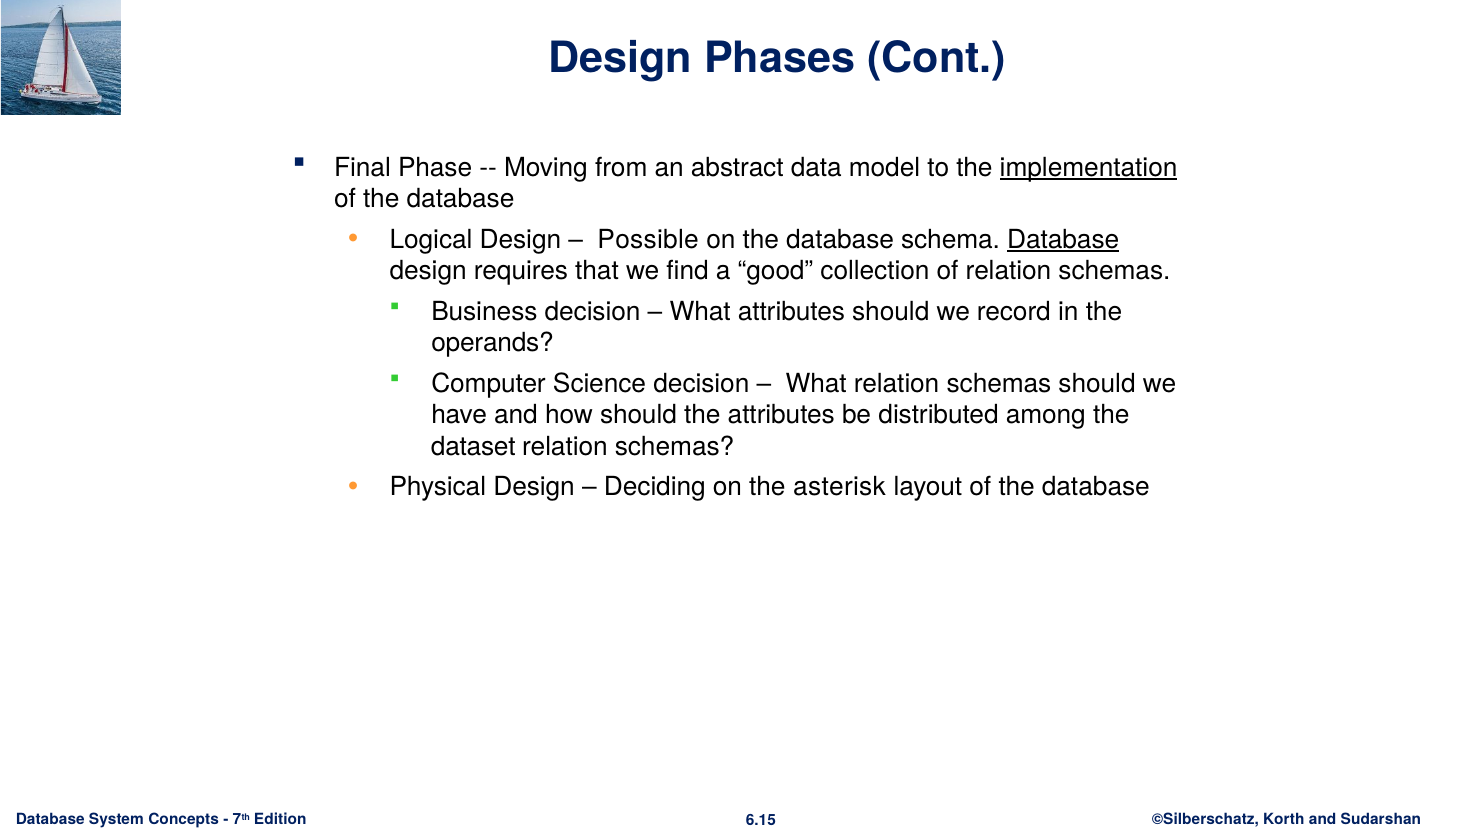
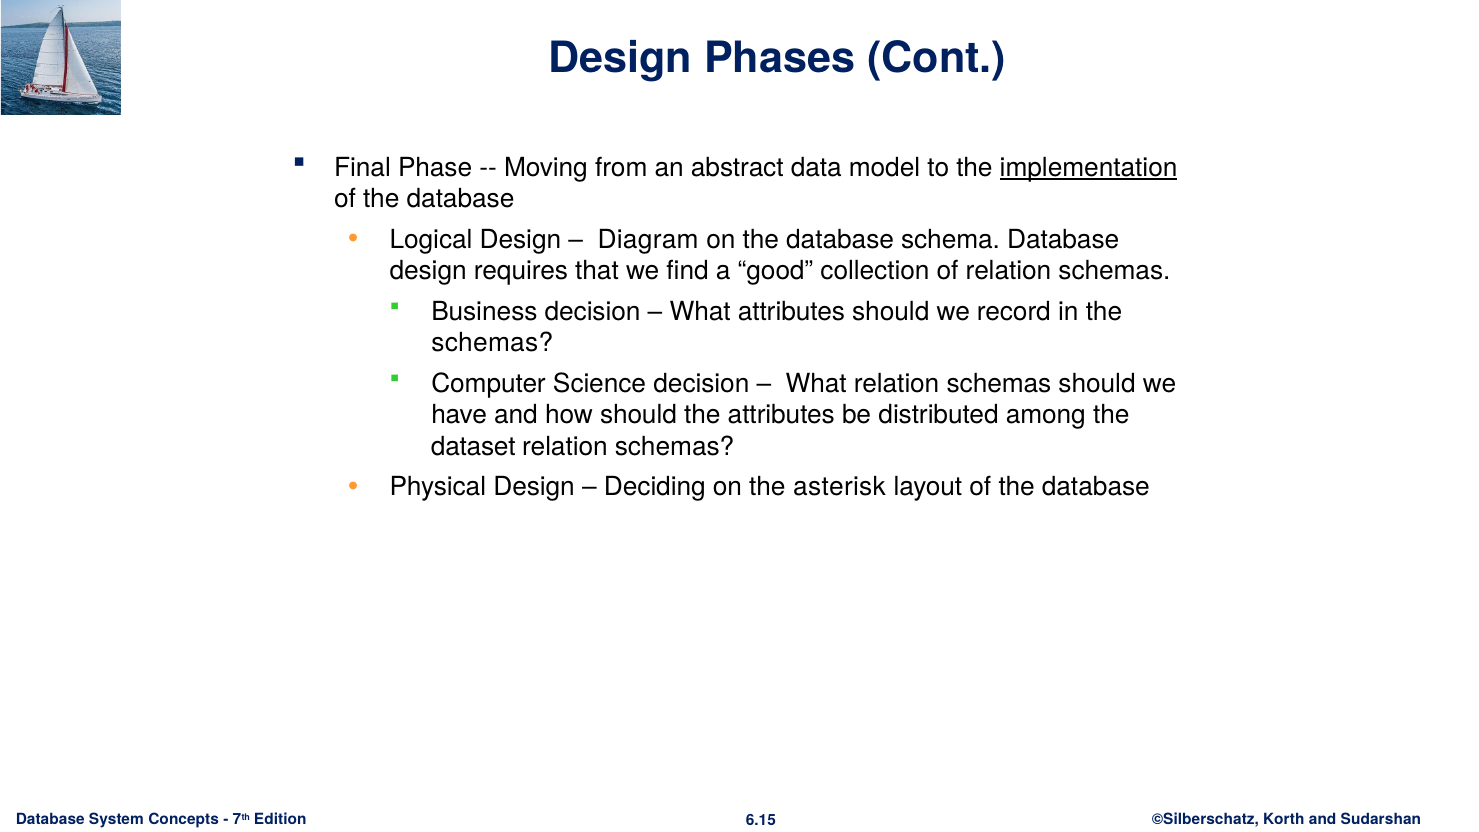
Possible: Possible -> Diagram (648, 239)
Database underline: present -> none (1063, 239)
operands: operands -> schemas (492, 343)
